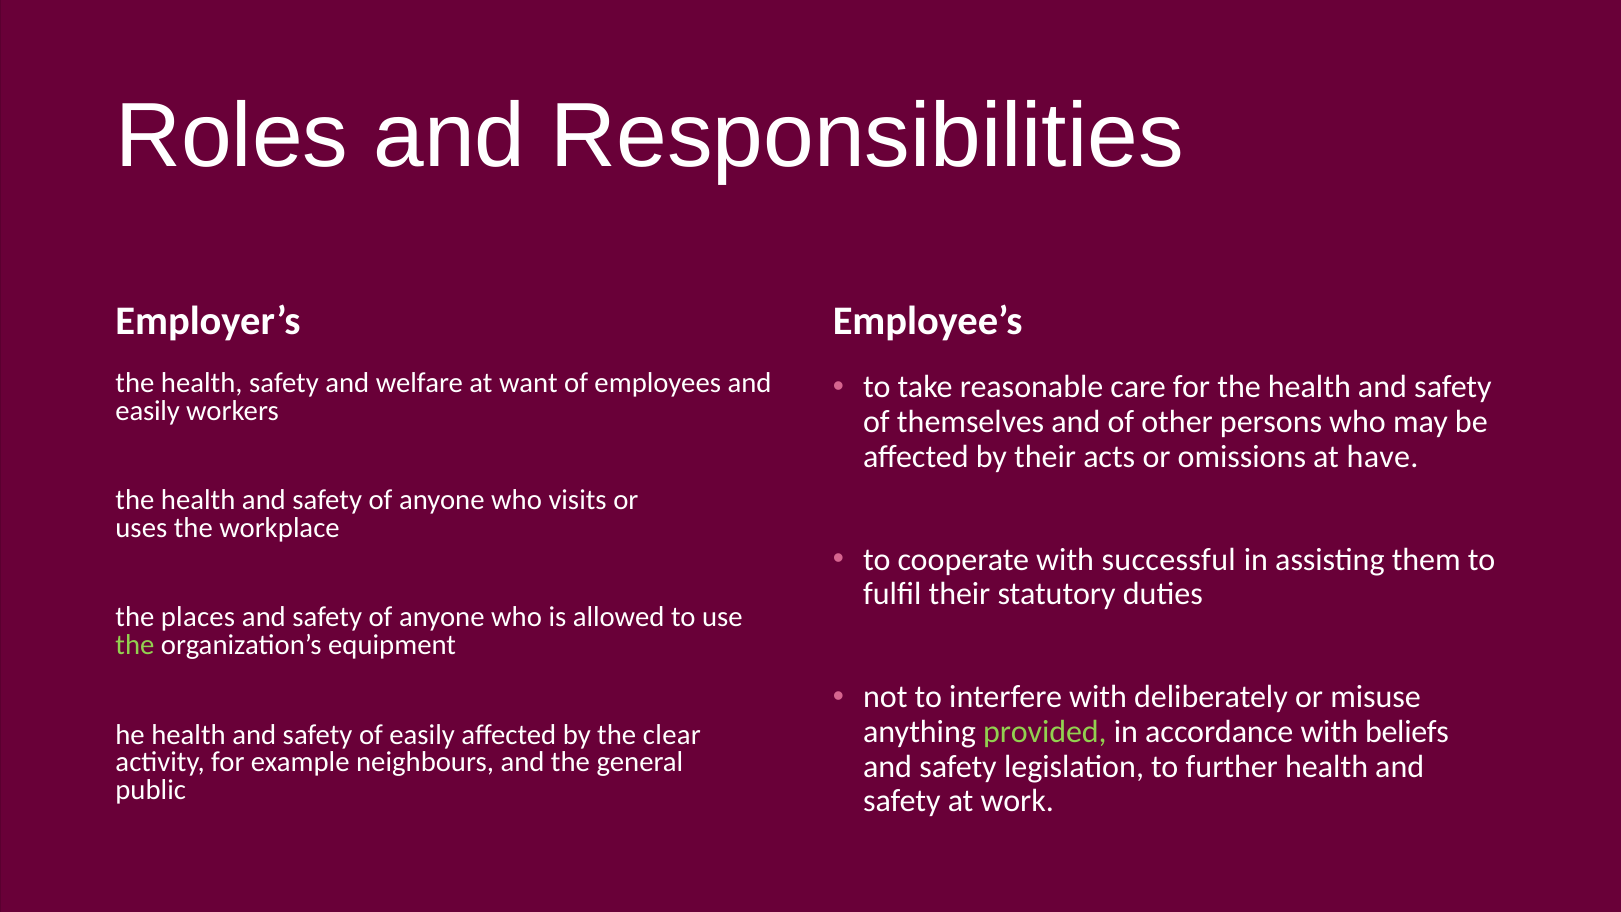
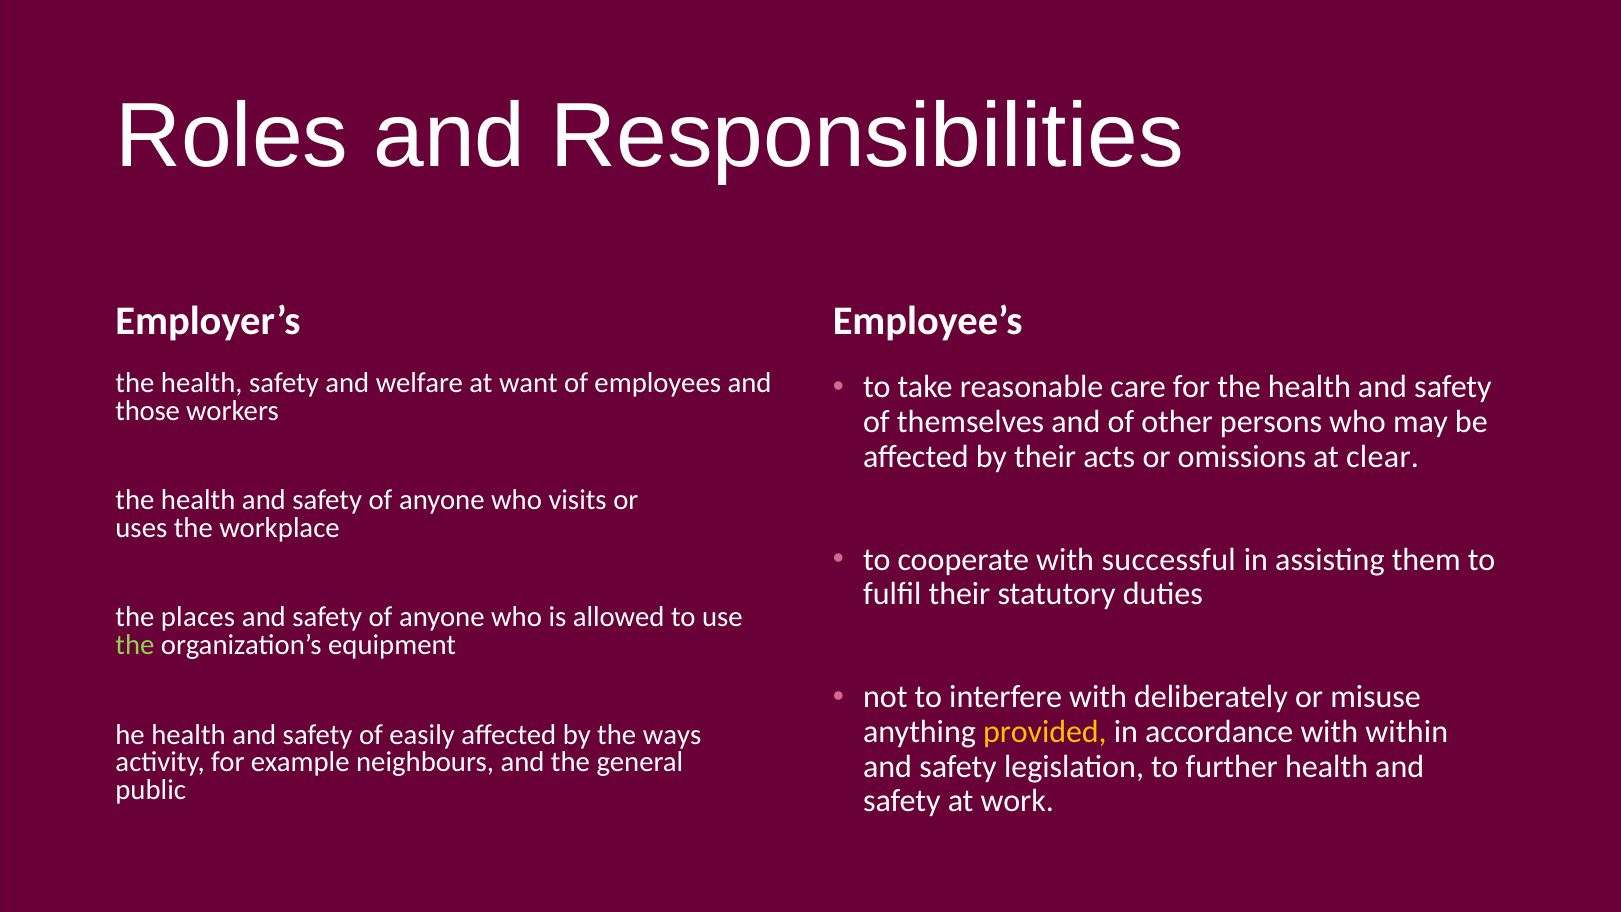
easily: easily -> those (148, 411)
have: have -> clear (1383, 456)
provided colour: light green -> yellow (1045, 732)
beliefs: beliefs -> within (1407, 732)
clear: clear -> ways (672, 734)
